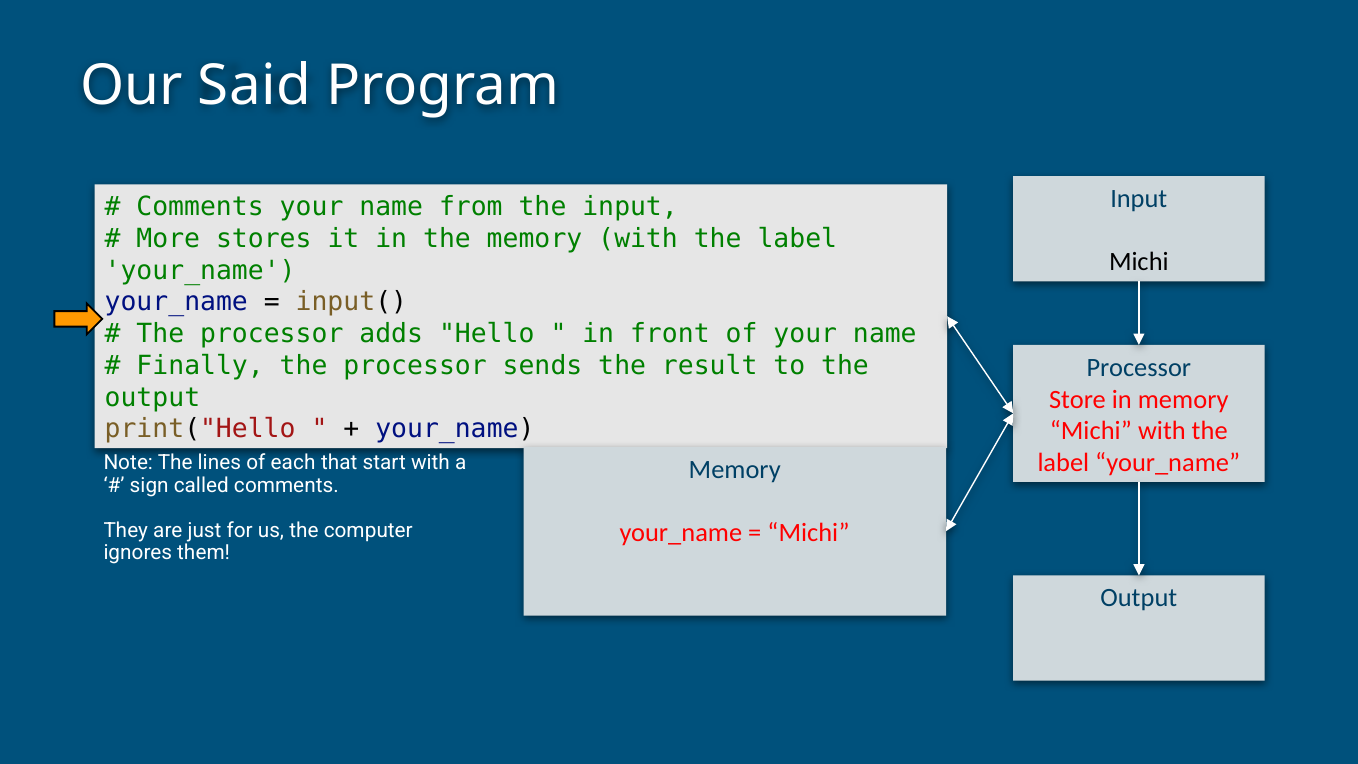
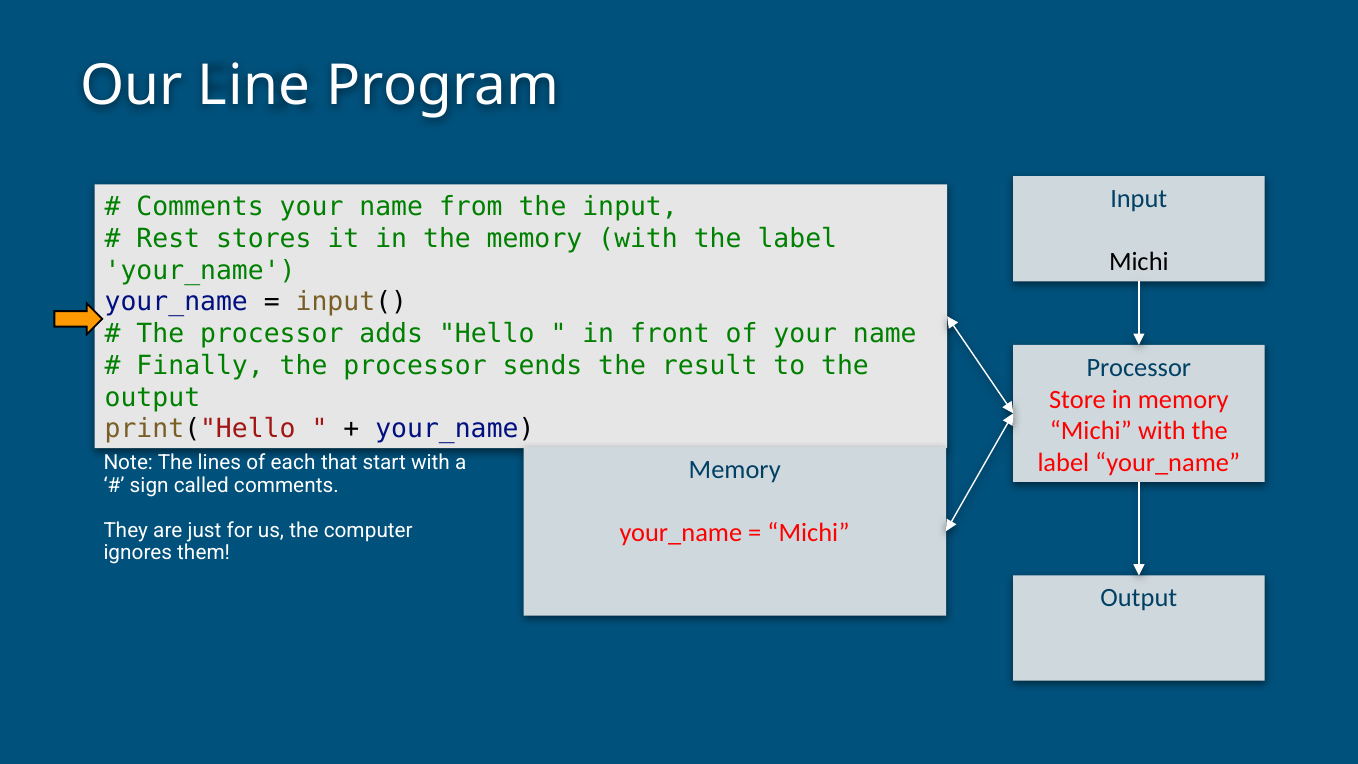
Said: Said -> Line (254, 85)
More: More -> Rest (168, 239)
